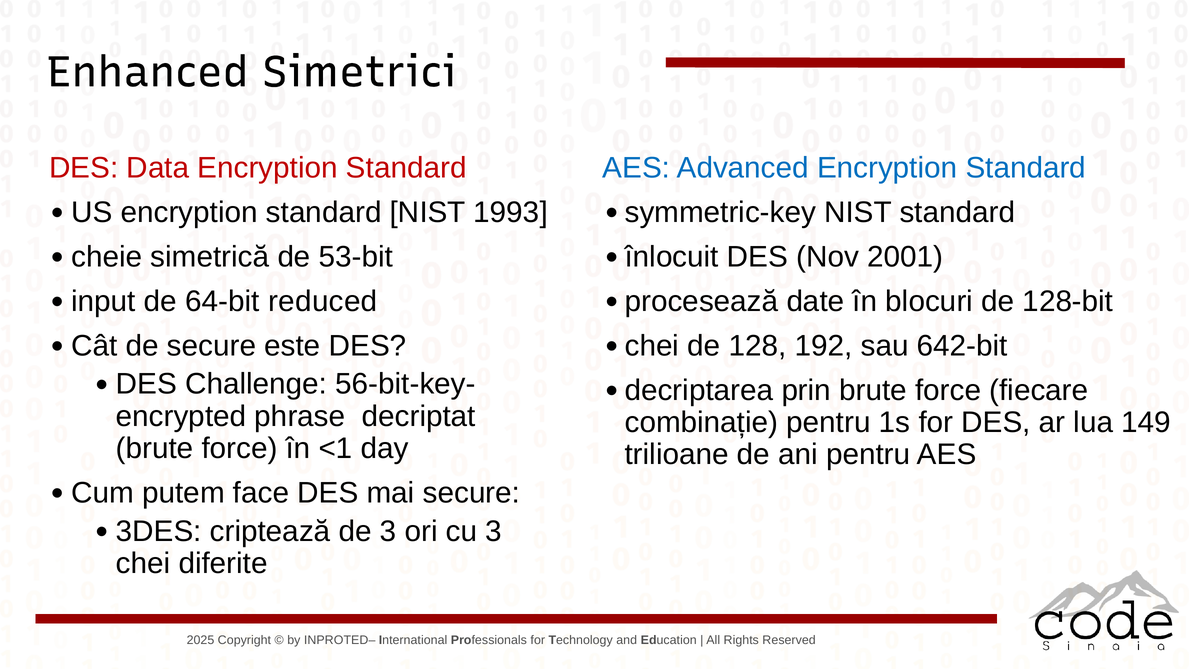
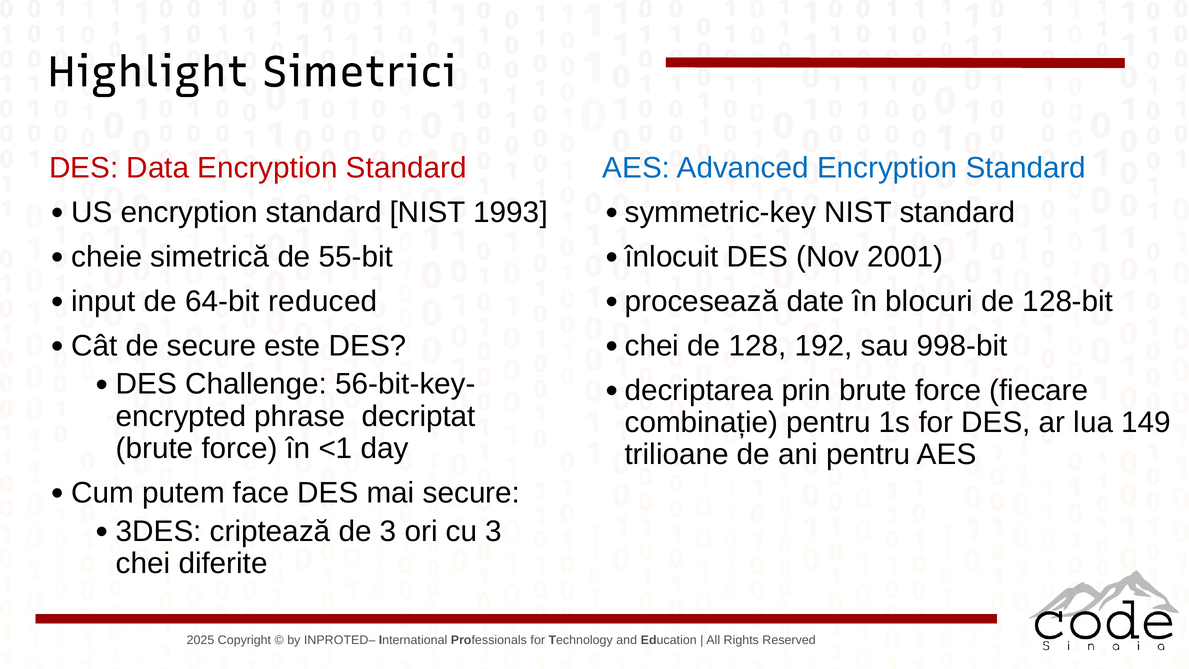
Enhanced: Enhanced -> Highlight (148, 72)
53-bit: 53-bit -> 55-bit (356, 257)
642-bit: 642-bit -> 998-bit (962, 346)
